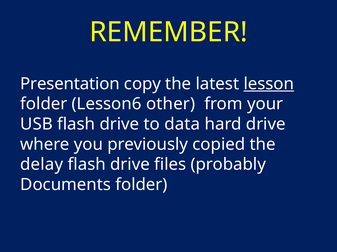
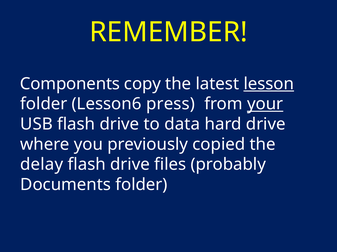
Presentation: Presentation -> Components (70, 84)
other: other -> press (171, 104)
your underline: none -> present (265, 104)
